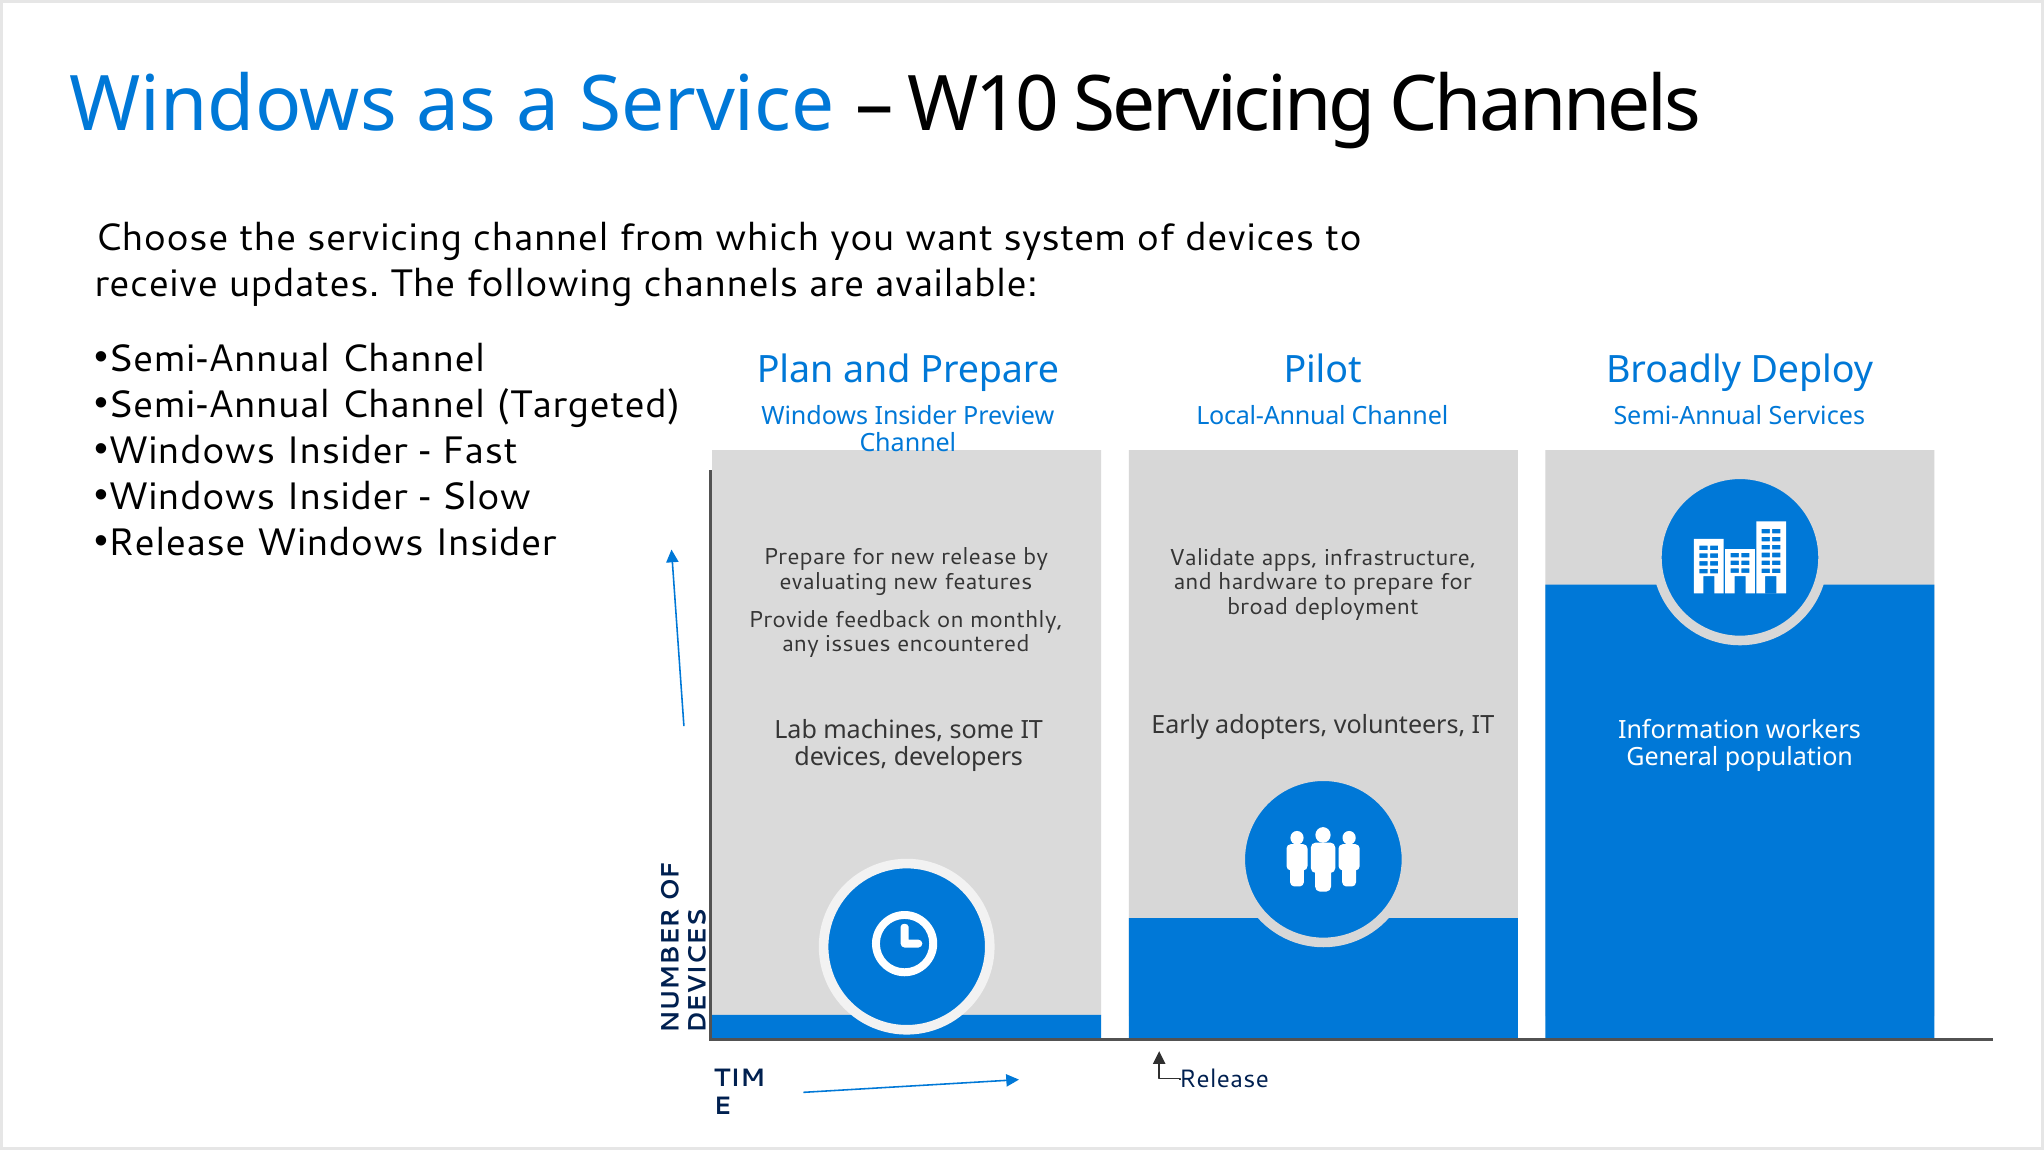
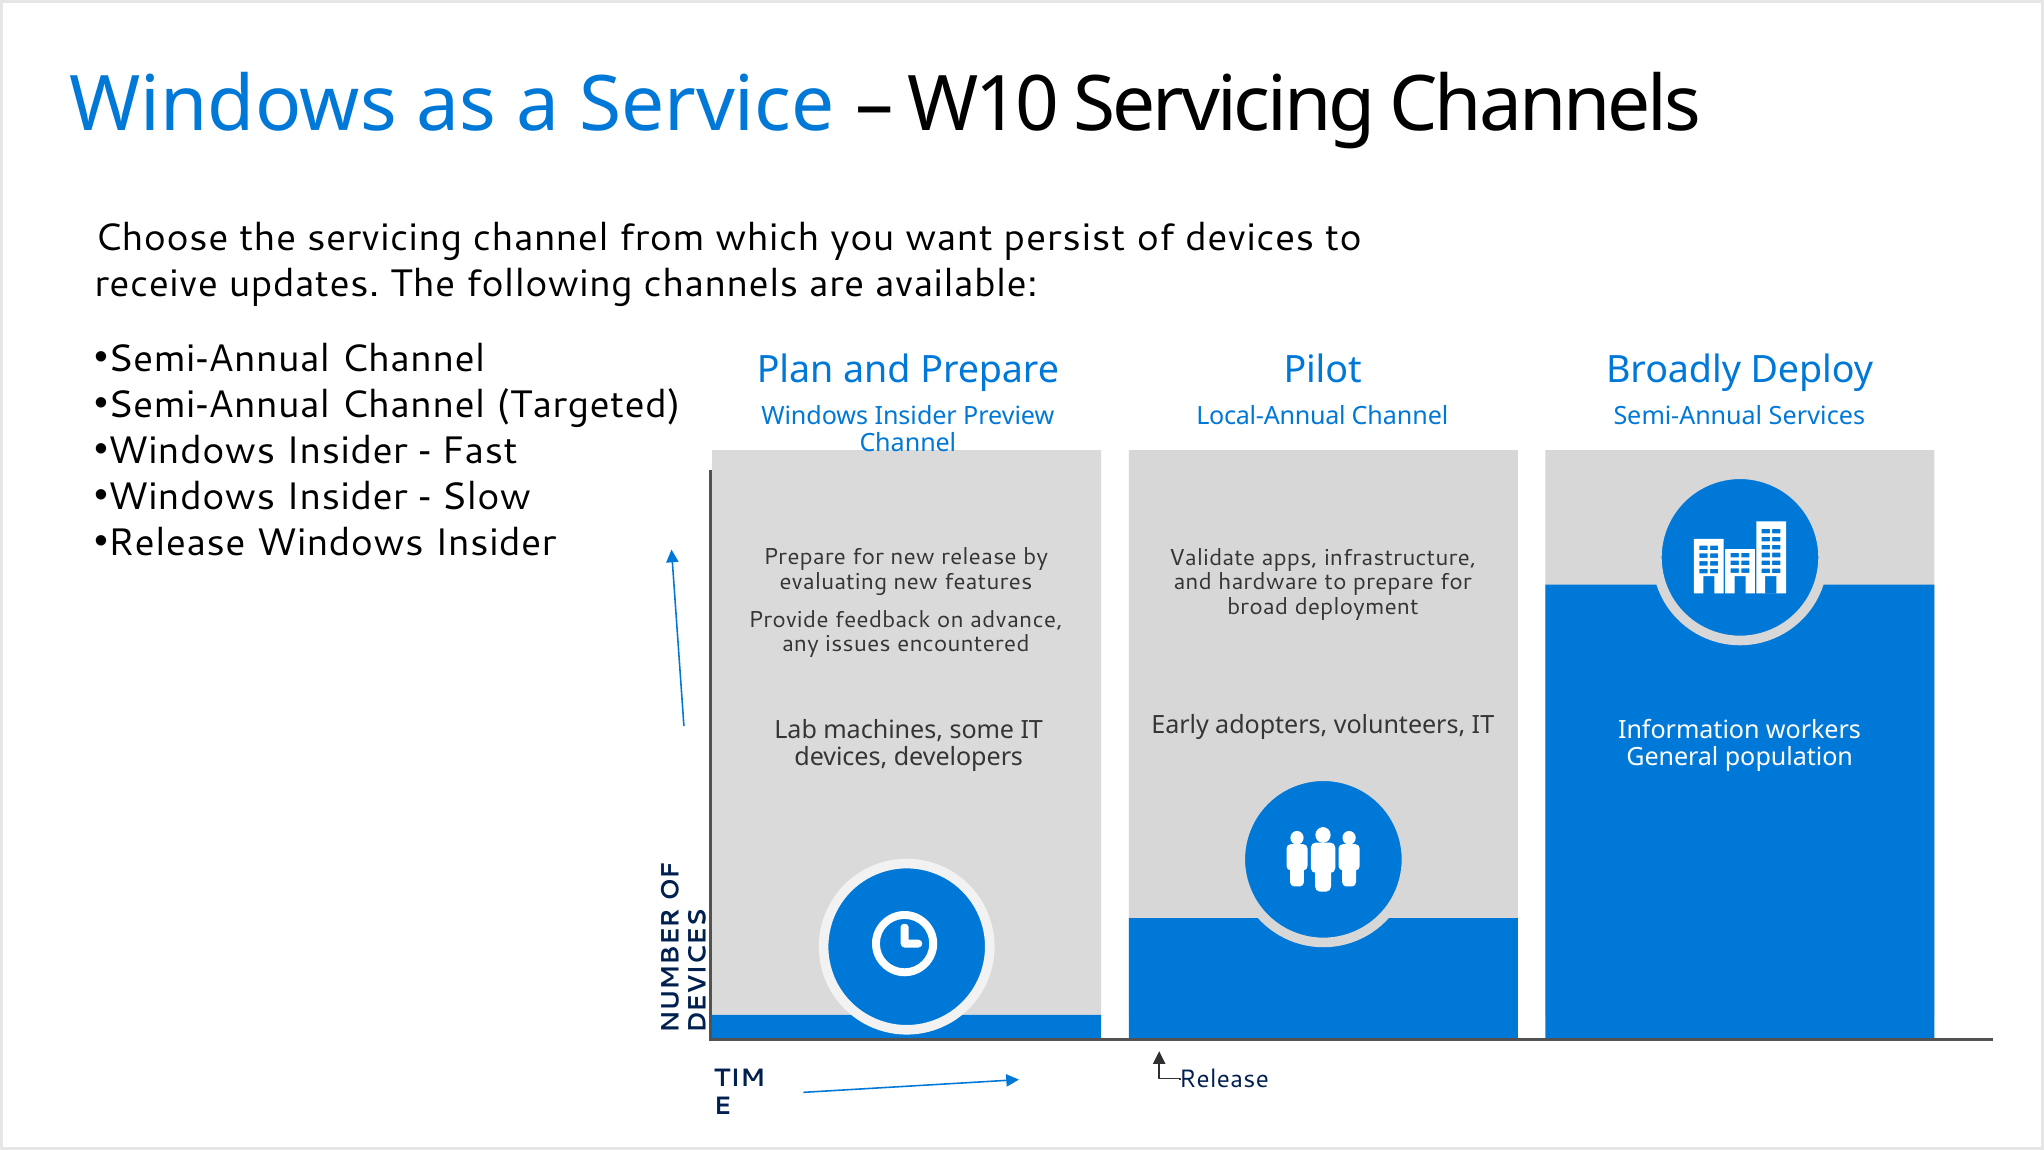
system: system -> persist (1064, 237)
monthly: monthly -> advance (1016, 619)
